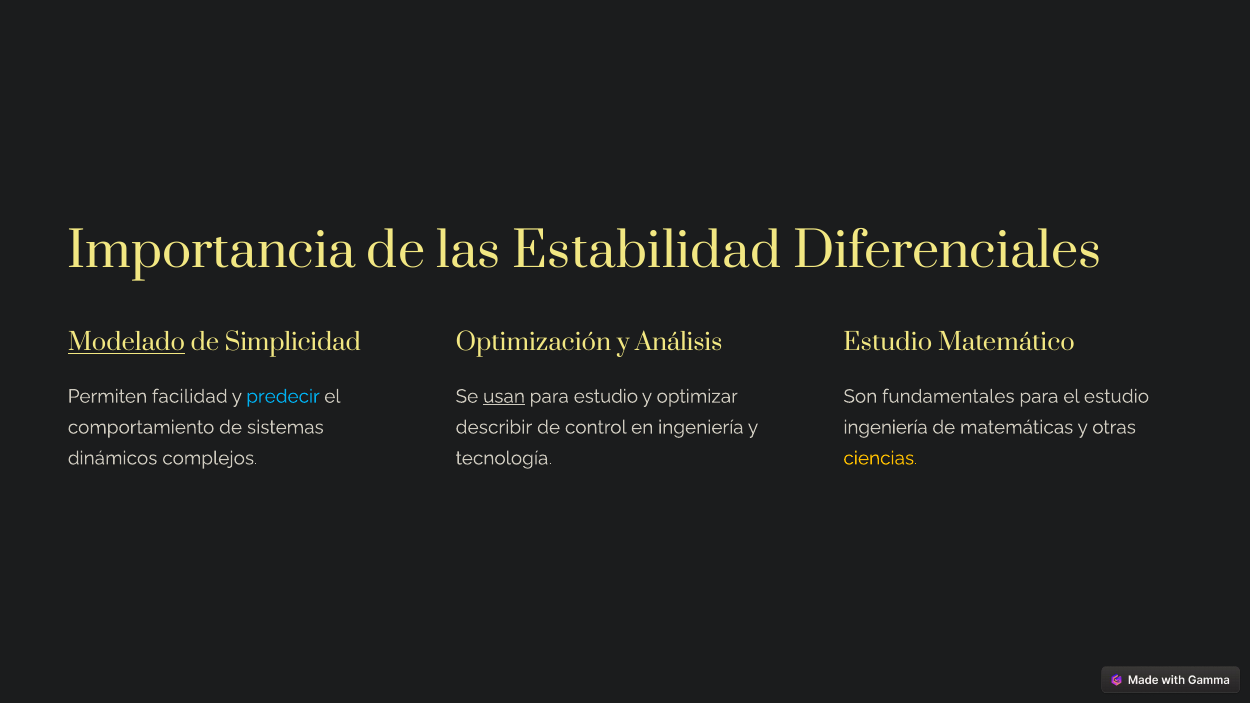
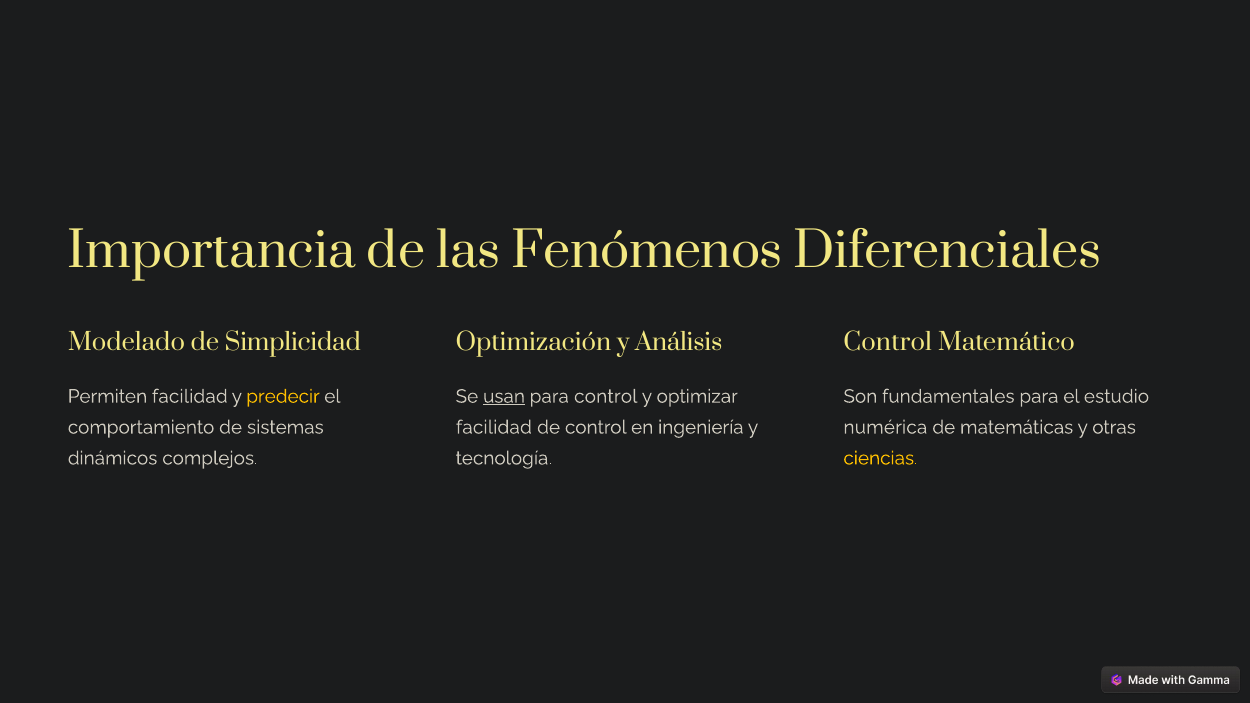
Estabilidad: Estabilidad -> Fenómenos (647, 252)
Modelado underline: present -> none (126, 343)
Estudio: Estudio -> Control (888, 343)
predecir colour: light blue -> yellow (283, 396)
para estudio: estudio -> control (606, 396)
describir: describir -> facilidad (494, 427)
ingeniería: ingeniería -> numérica (885, 427)
